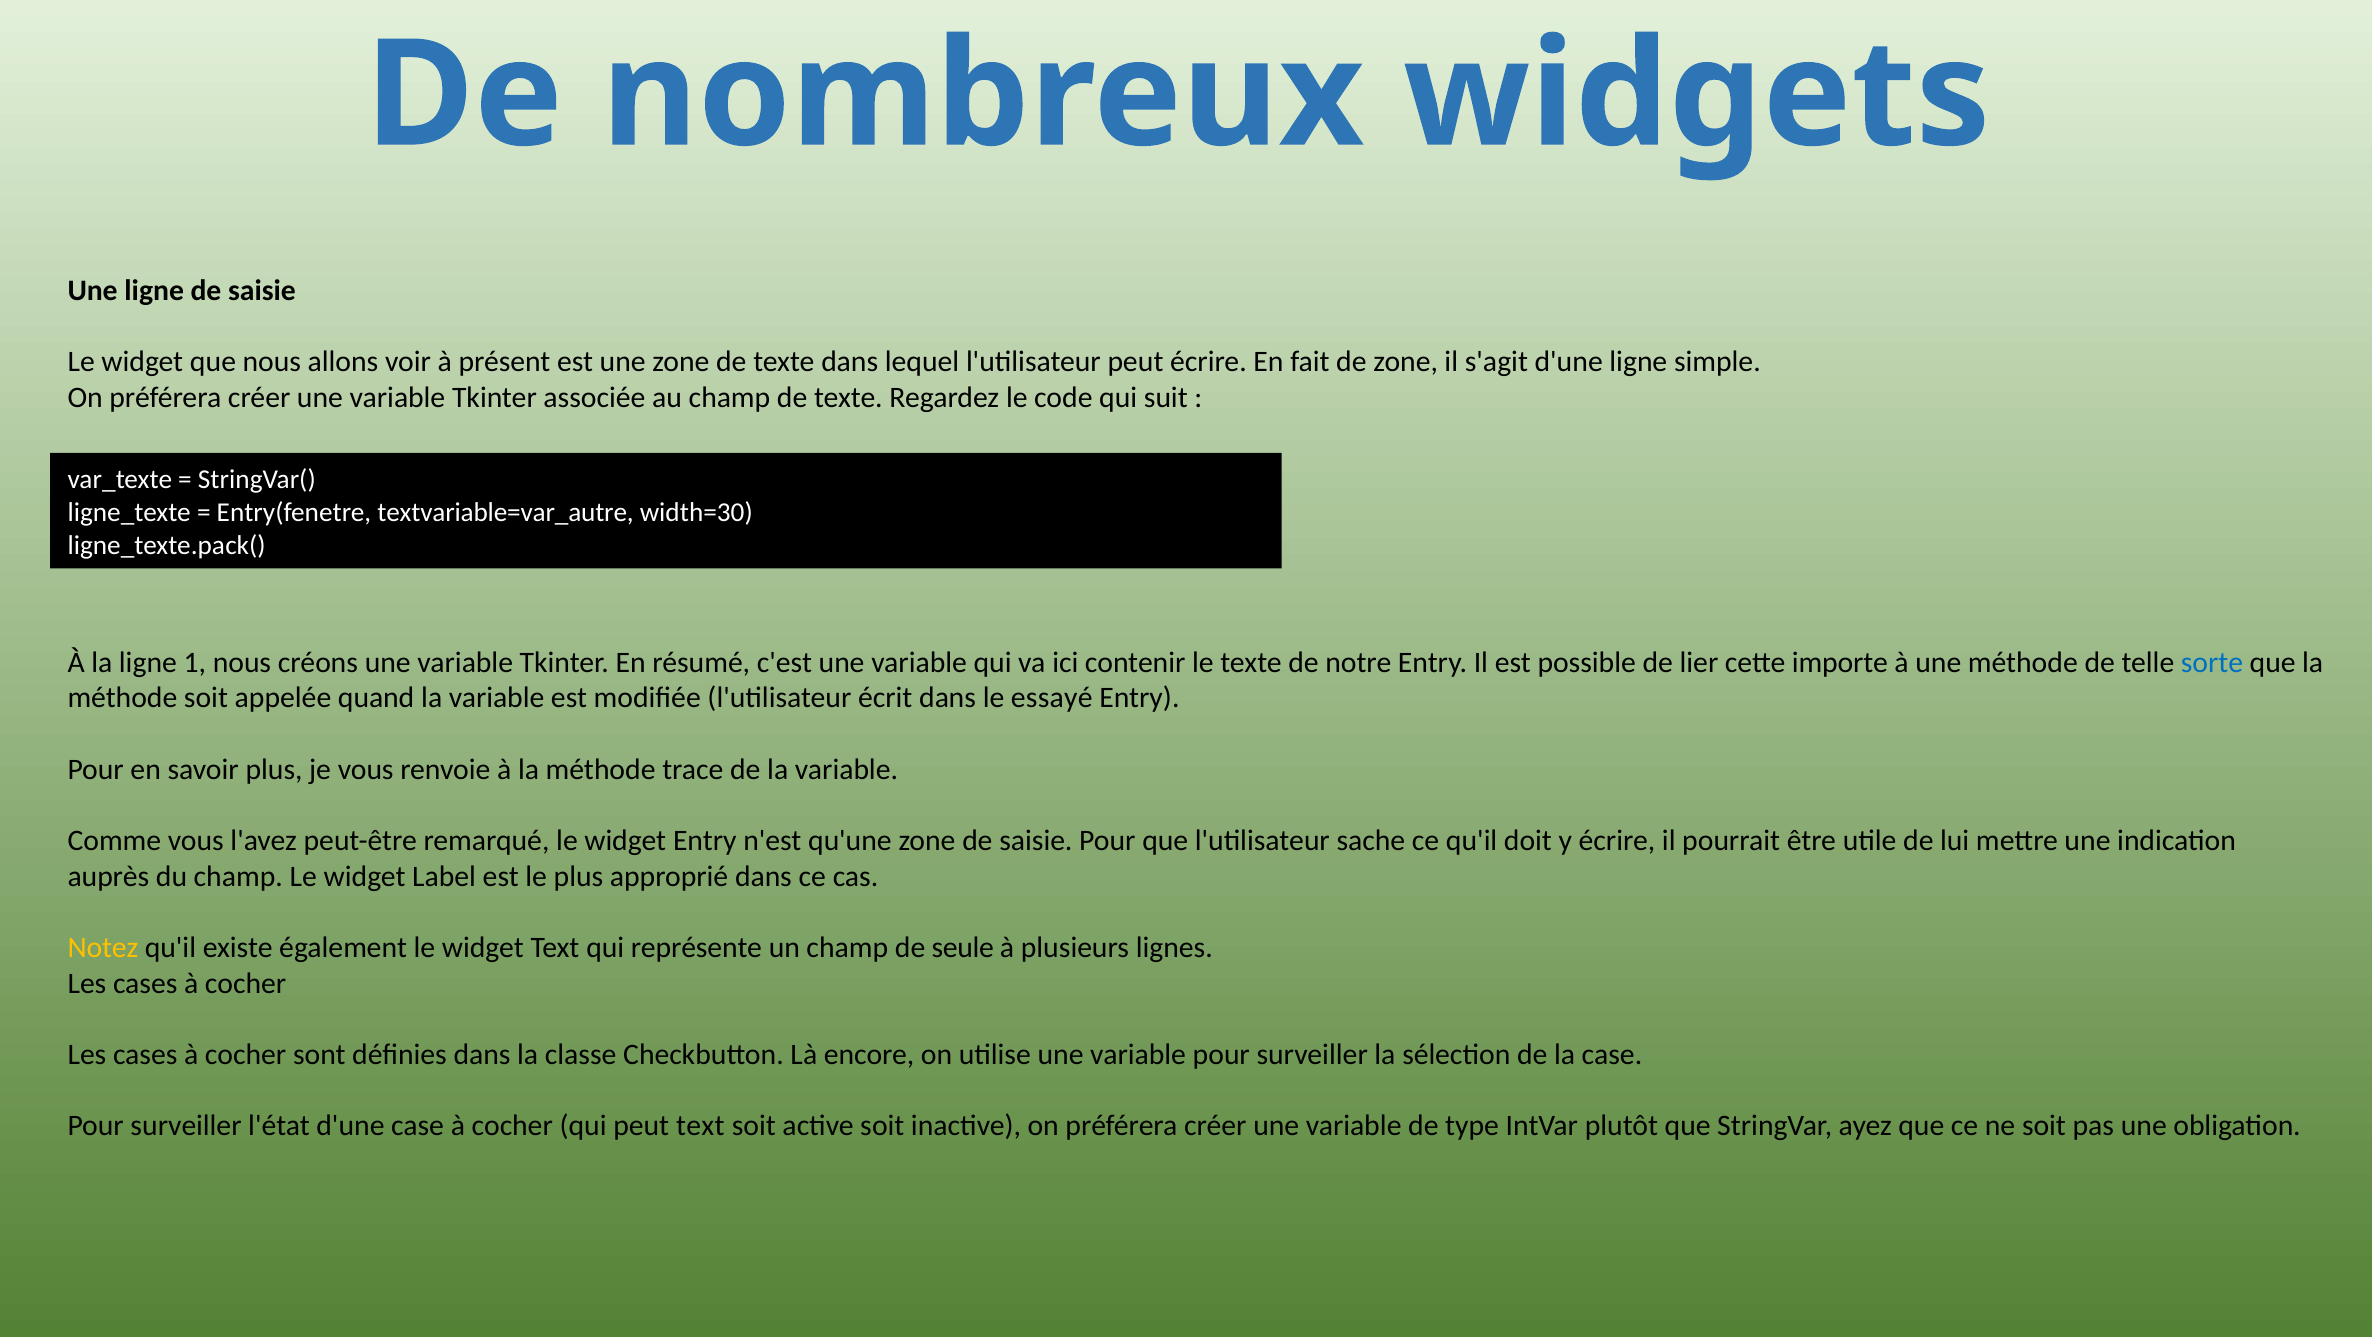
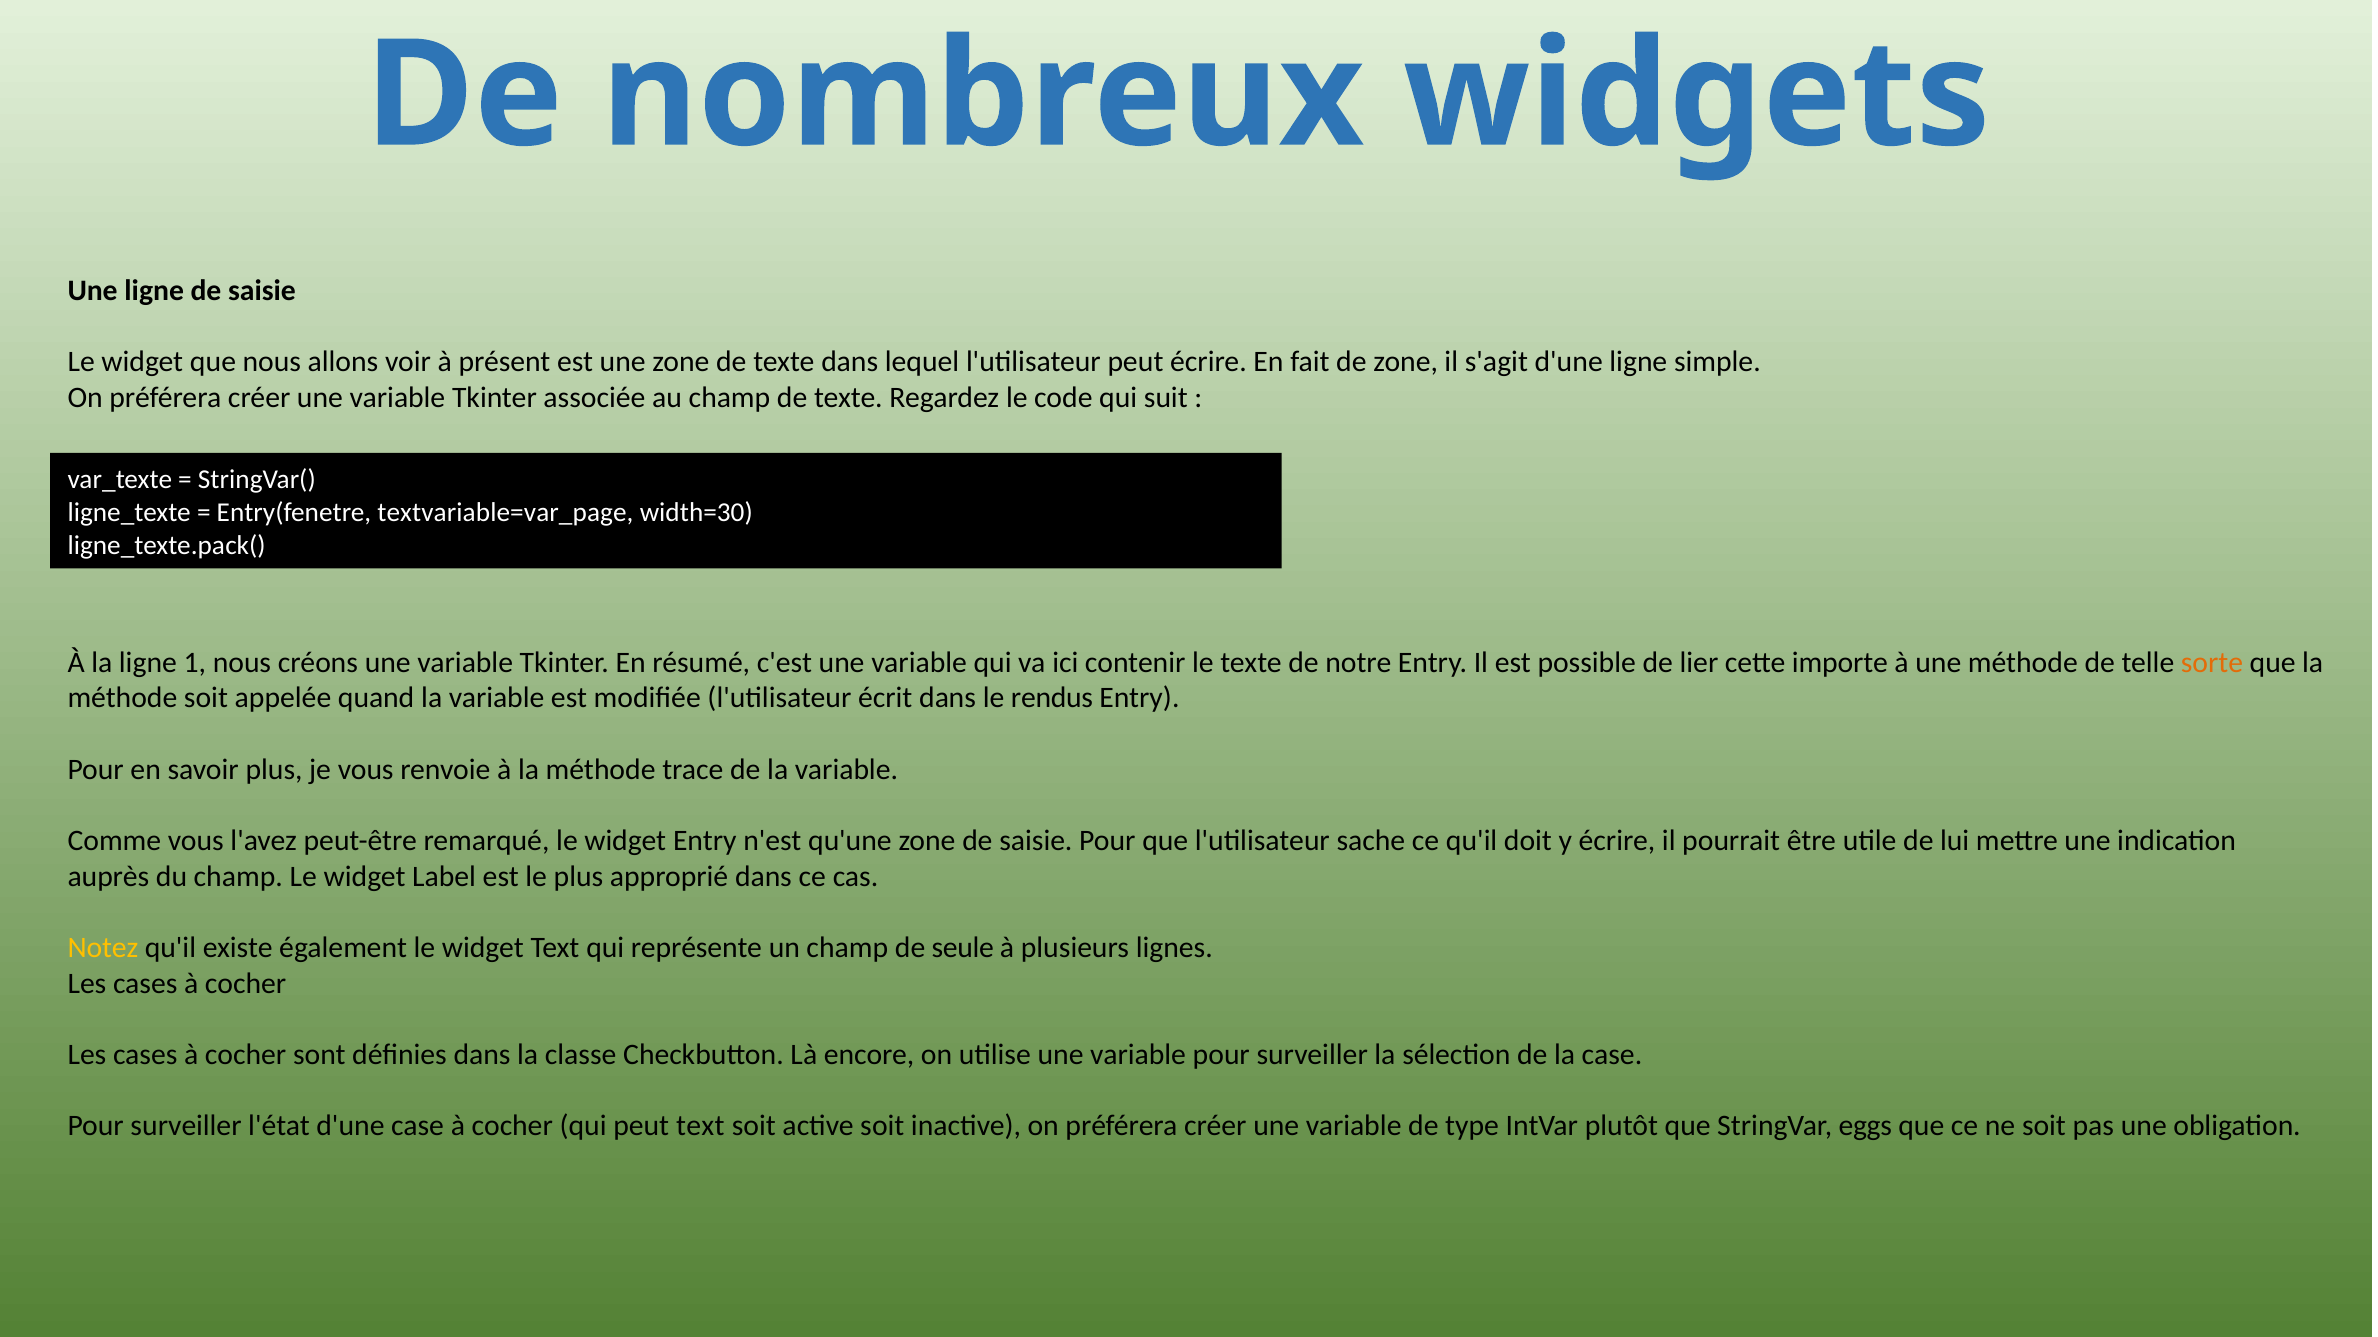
textvariable=var_autre: textvariable=var_autre -> textvariable=var_page (505, 513)
sorte colour: blue -> orange (2212, 663)
essayé: essayé -> rendus (1052, 698)
ayez: ayez -> eggs (1865, 1126)
